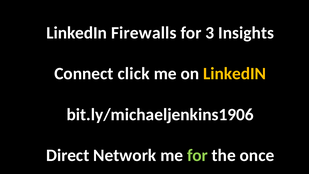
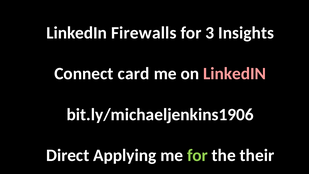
click: click -> card (134, 74)
LinkedIN colour: yellow -> pink (235, 74)
Network: Network -> Applying (125, 155)
once: once -> their (257, 155)
